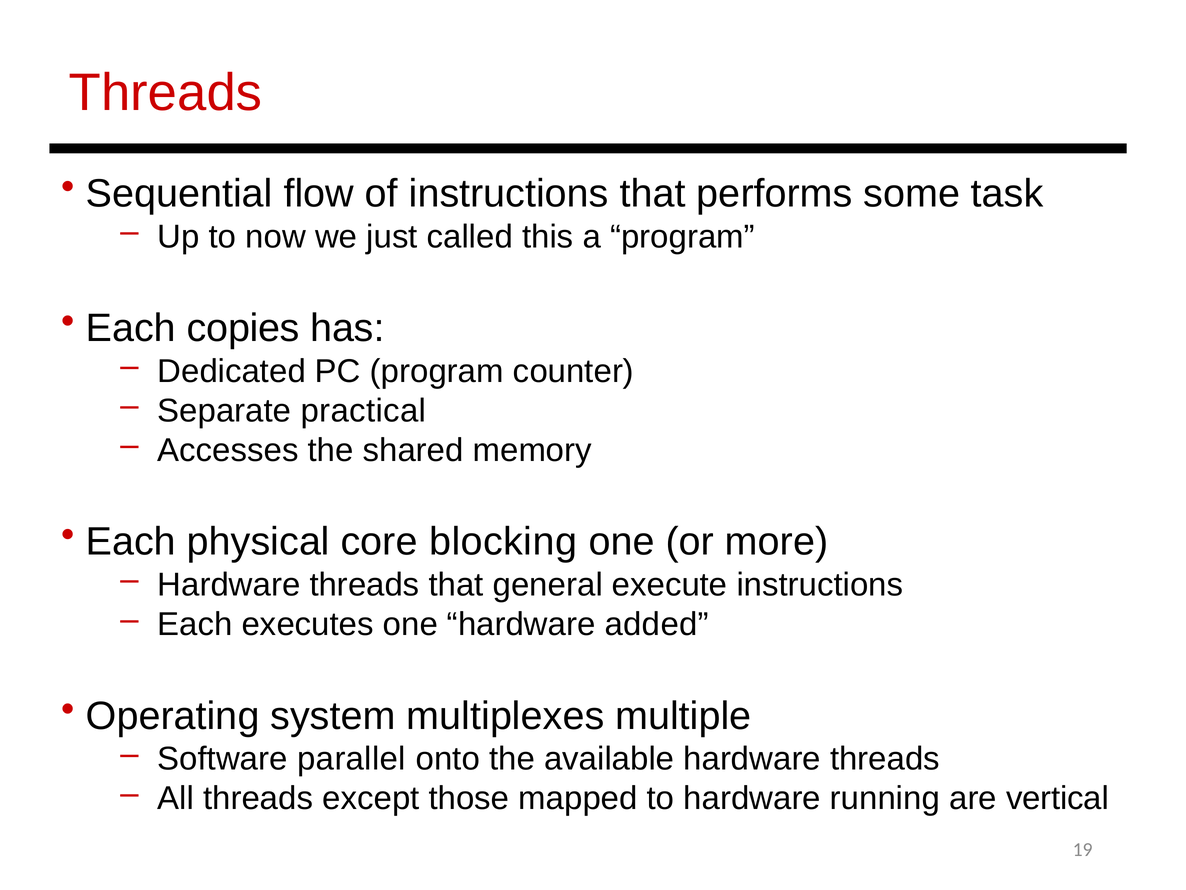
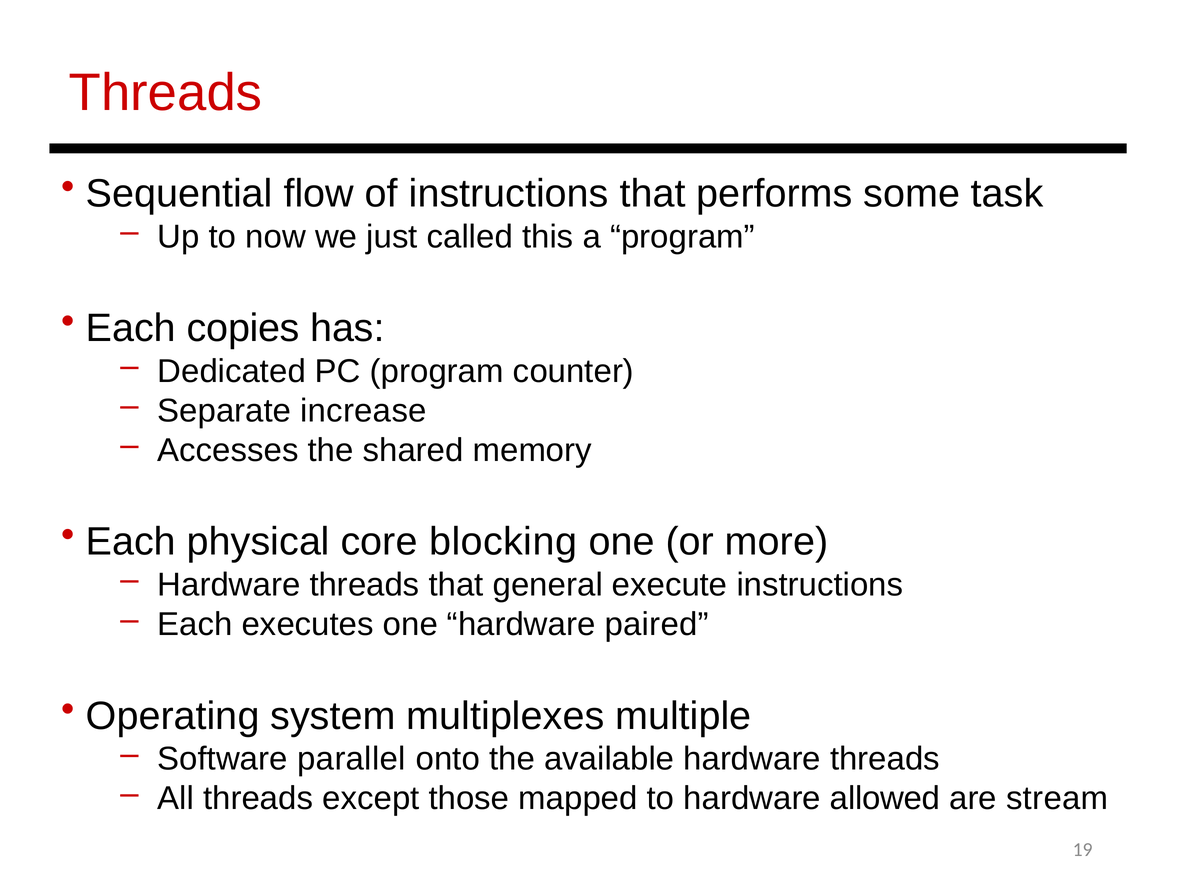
practical: practical -> increase (363, 411)
added: added -> paired (657, 624)
running: running -> allowed (885, 798)
vertical: vertical -> stream (1057, 798)
